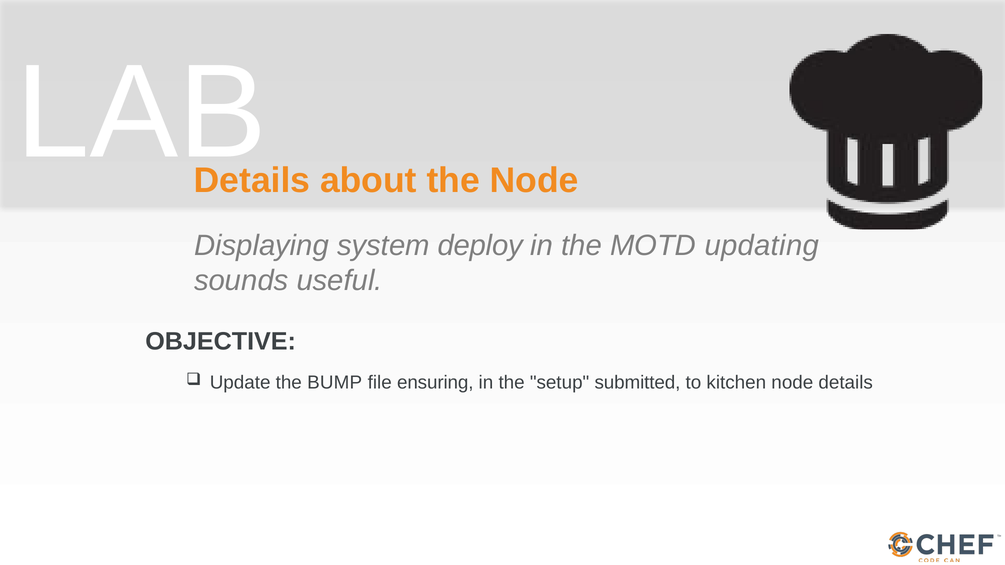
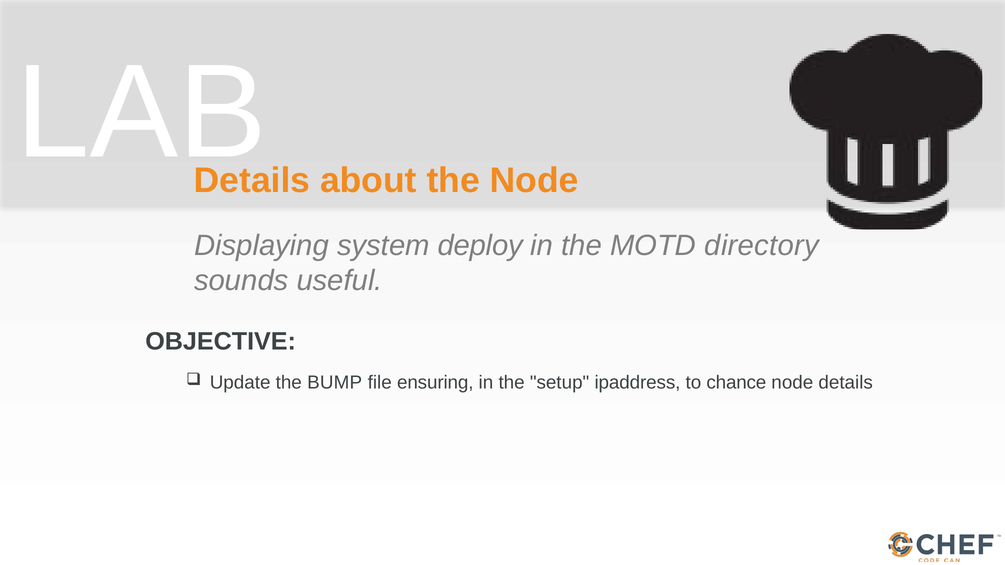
updating: updating -> directory (762, 246)
submitted: submitted -> ipaddress (637, 383)
kitchen: kitchen -> chance (736, 383)
